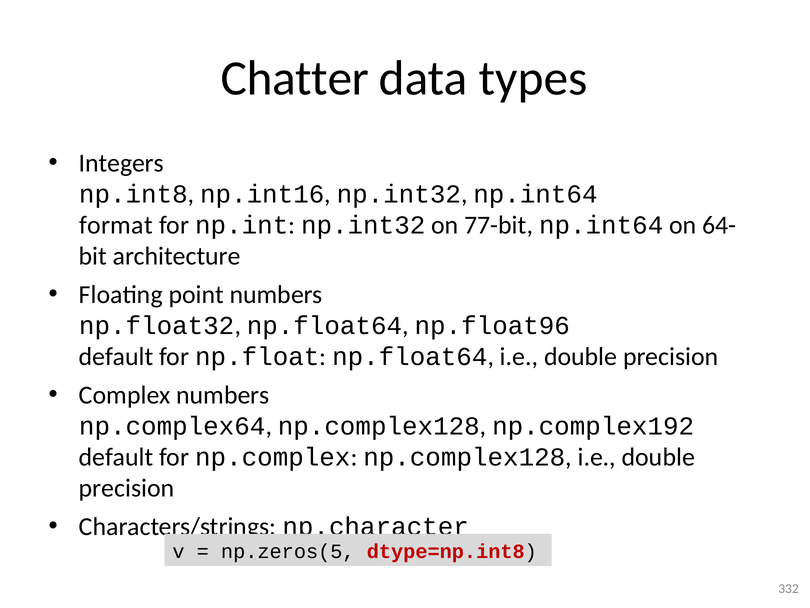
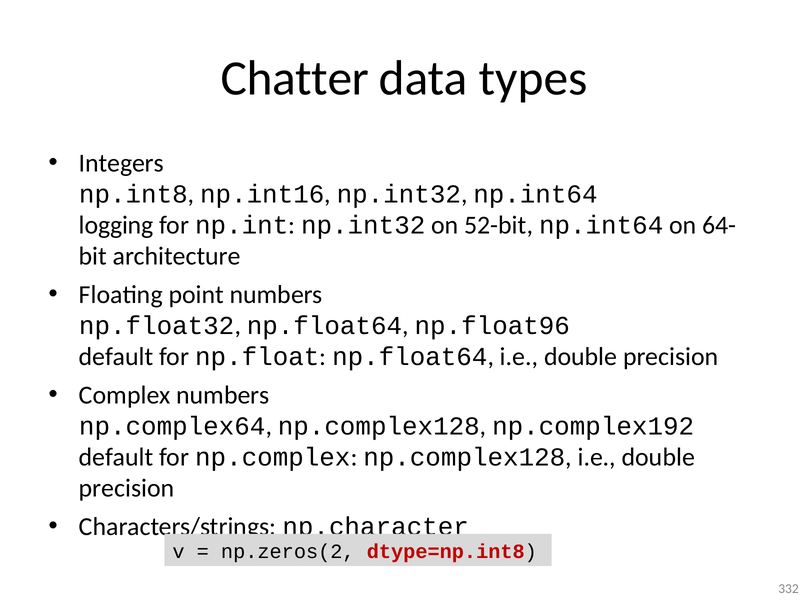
format: format -> logging (116, 225)
77-bit: 77-bit -> 52-bit (499, 225)
np.zeros(5: np.zeros(5 -> np.zeros(2 (288, 551)
